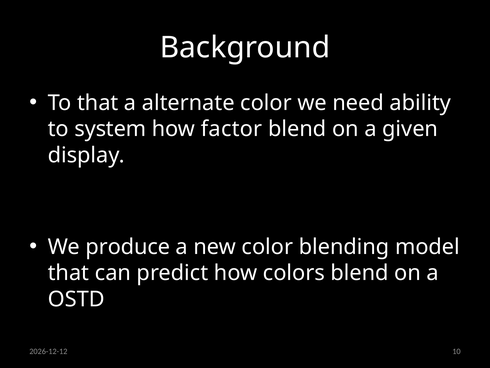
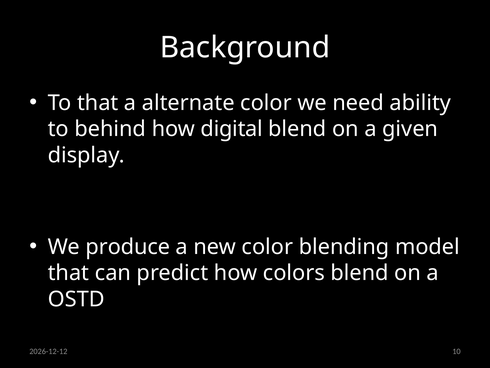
system: system -> behind (110, 129)
factor: factor -> digital (232, 129)
